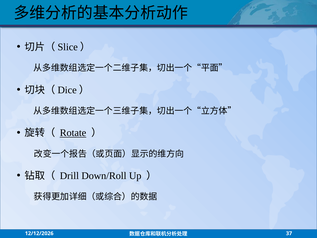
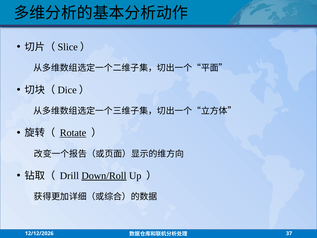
Down/Roll underline: none -> present (104, 176)
